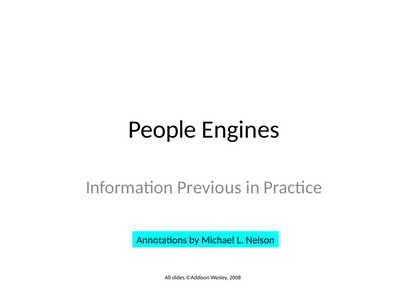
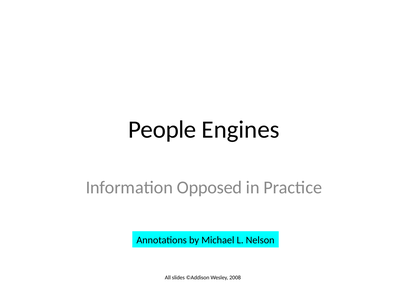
Previous: Previous -> Opposed (209, 188)
